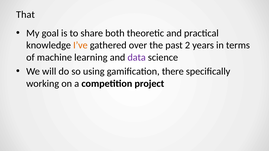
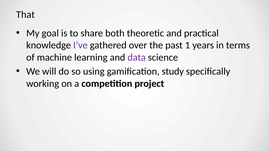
I’ve colour: orange -> purple (80, 45)
2: 2 -> 1 (187, 45)
there: there -> study (173, 72)
